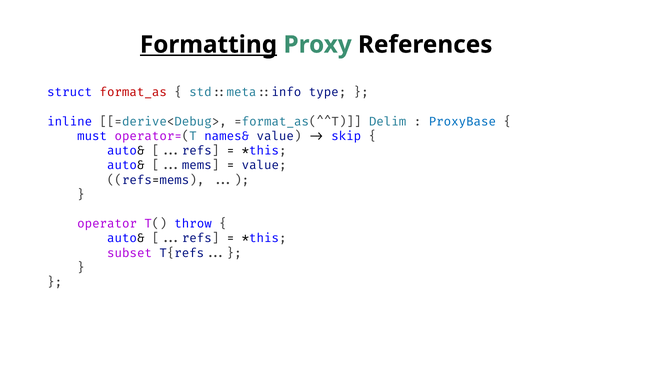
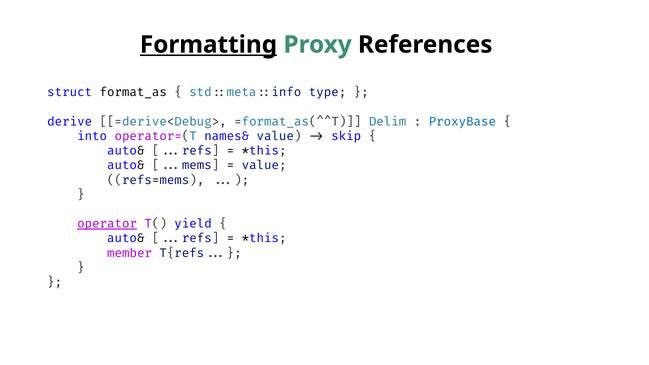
format_as colour: red -> black (133, 92)
inline: inline -> derive (70, 122)
must: must -> into (92, 136)
operator underline: none -> present (107, 224)
throw: throw -> yield (193, 224)
subset: subset -> member (130, 253)
